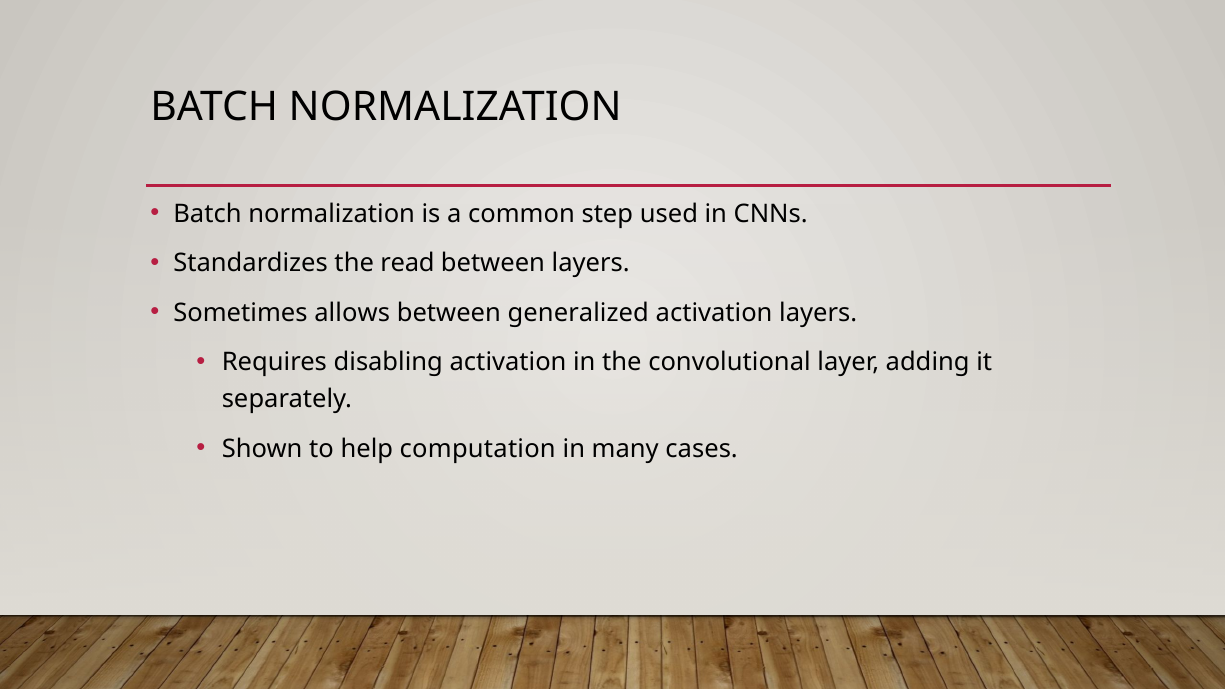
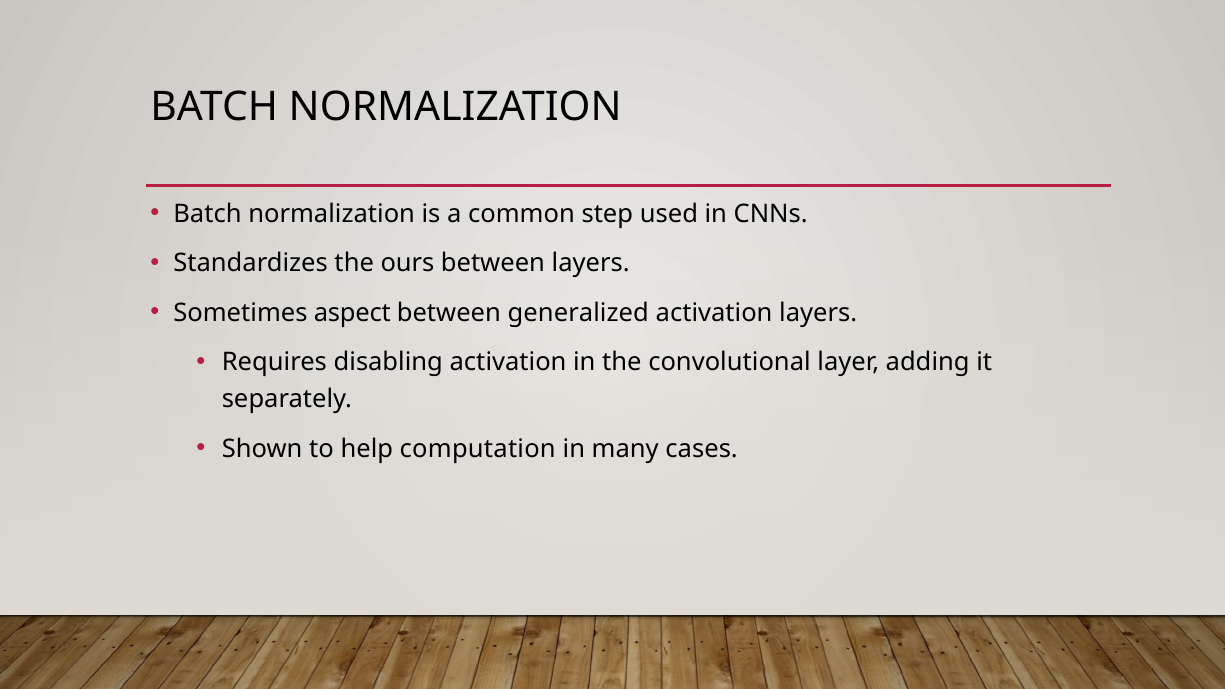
read: read -> ours (407, 264)
allows: allows -> aspect (352, 313)
